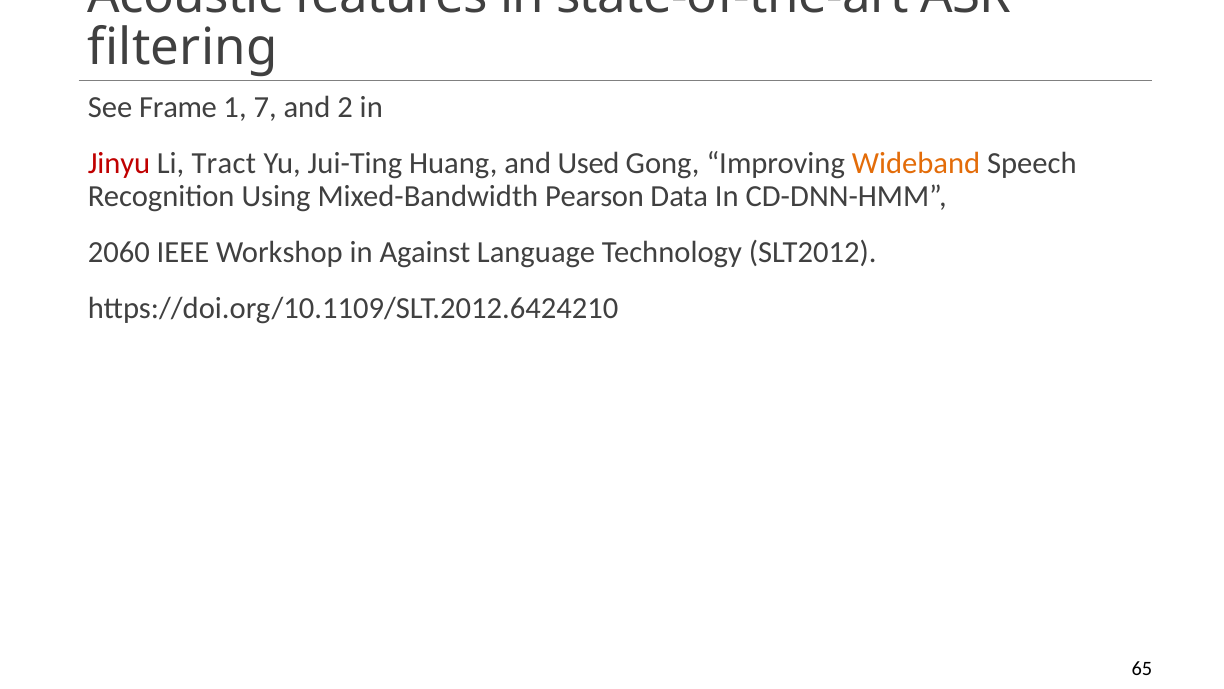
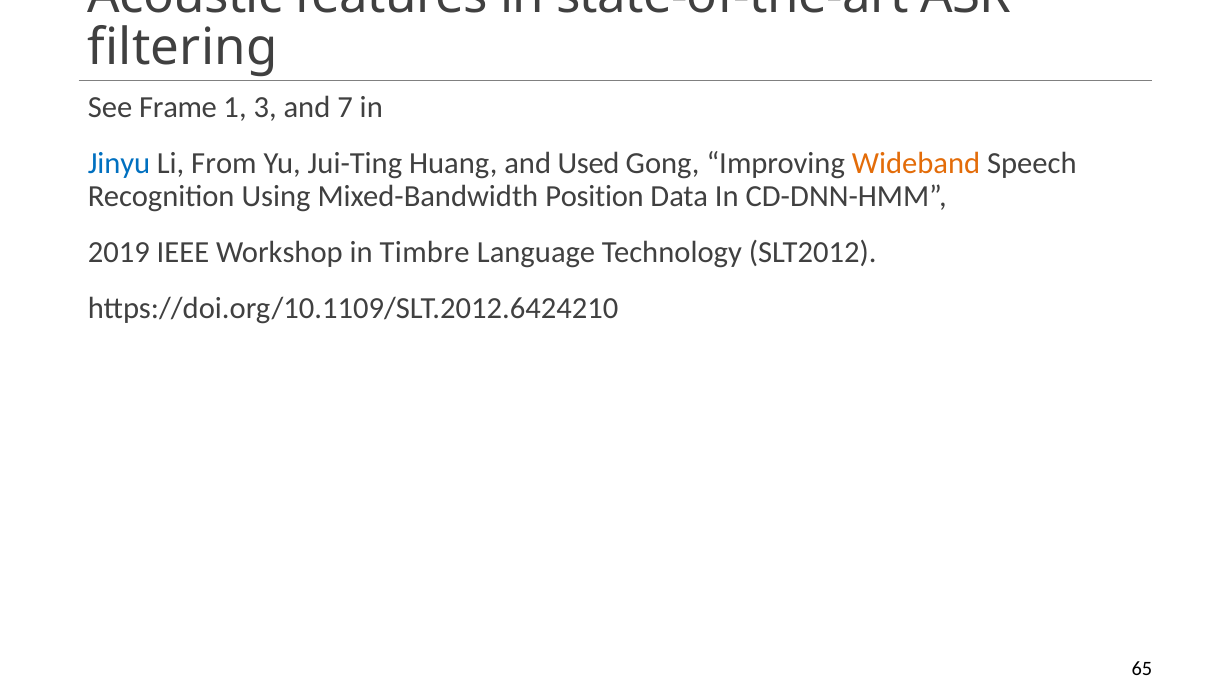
7: 7 -> 3 (265, 107)
2: 2 -> 7 (345, 107)
Jinyu colour: red -> blue (119, 163)
Tract: Tract -> From (224, 163)
Pearson: Pearson -> Position (595, 196)
2060: 2060 -> 2019 (119, 252)
Against: Against -> Timbre (425, 252)
